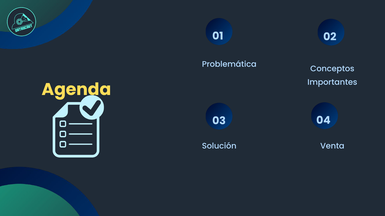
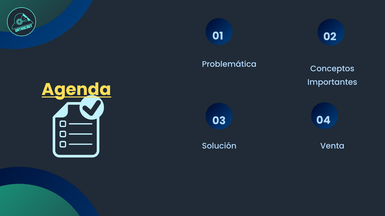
Agenda underline: none -> present (76, 90)
